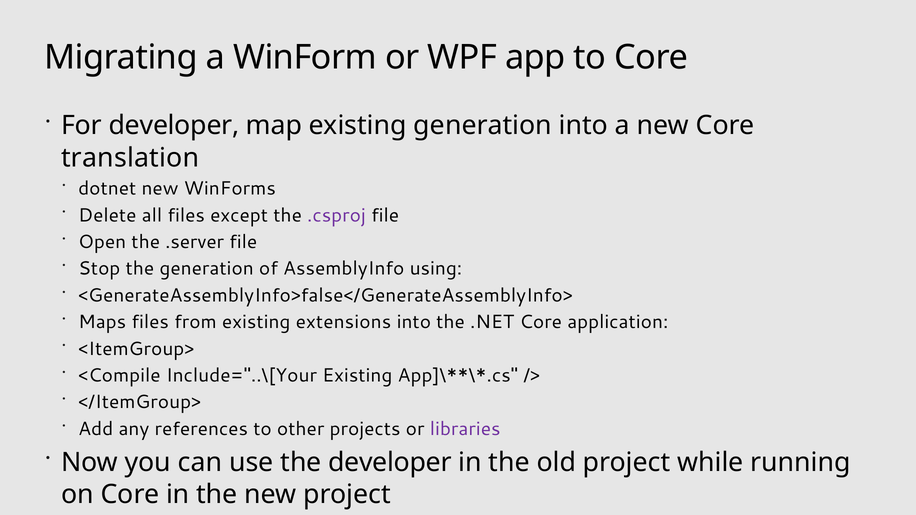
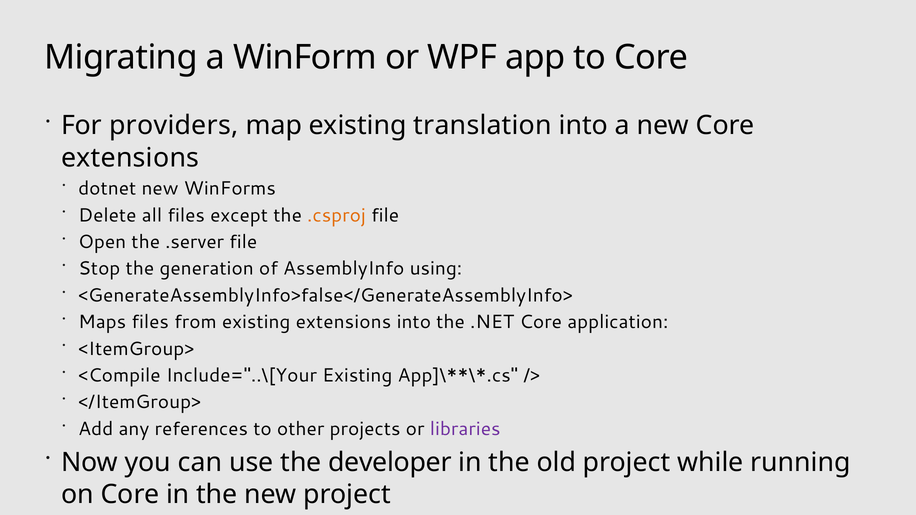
For developer: developer -> providers (174, 126)
existing generation: generation -> translation (483, 126)
translation: translation -> extensions (130, 158)
.csproj colour: purple -> orange (336, 215)
